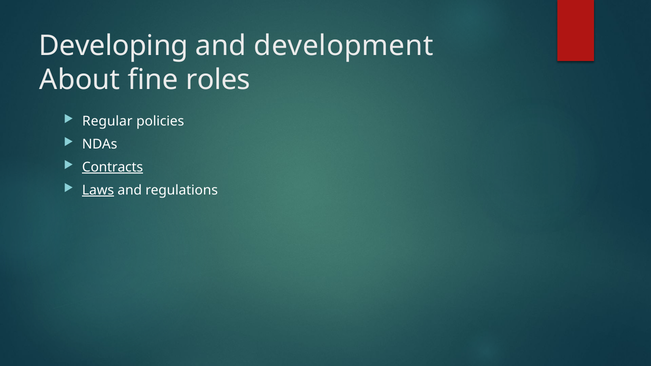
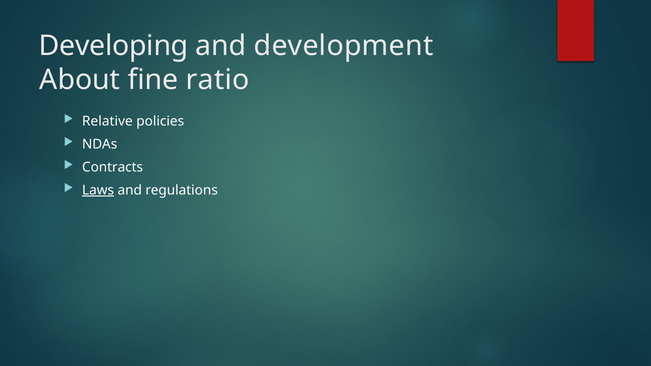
roles: roles -> ratio (218, 80)
Regular: Regular -> Relative (107, 121)
Contracts underline: present -> none (113, 167)
